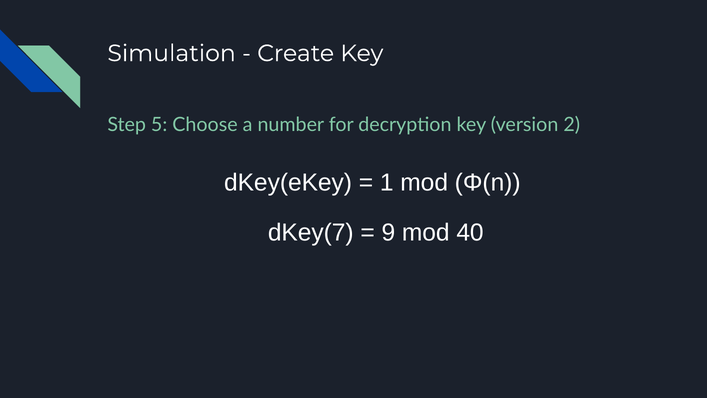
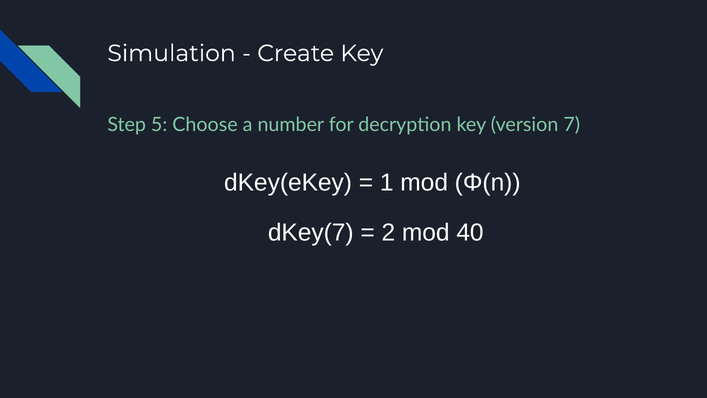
2: 2 -> 7 (572, 125)
9: 9 -> 2 (388, 233)
